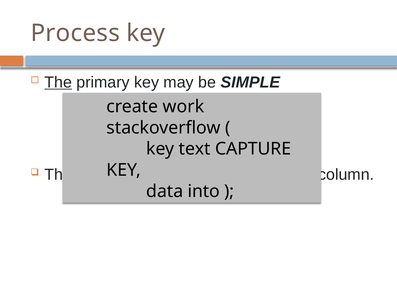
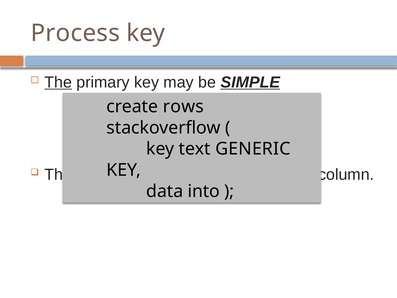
SIMPLE underline: none -> present (250, 82)
work: work -> rows (183, 106)
CAPTURE: CAPTURE -> GENERIC (253, 149)
